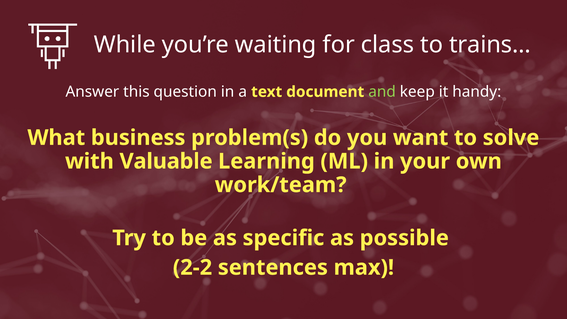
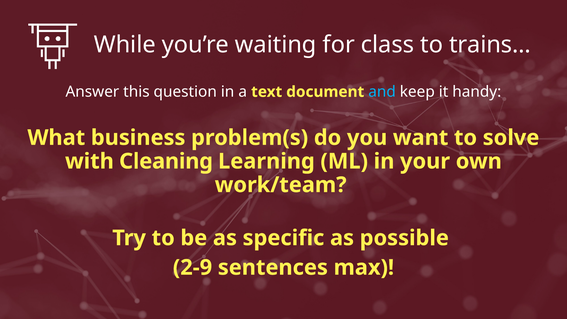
and colour: light green -> light blue (382, 92)
Valuable: Valuable -> Cleaning (166, 161)
2-2: 2-2 -> 2-9 (192, 267)
